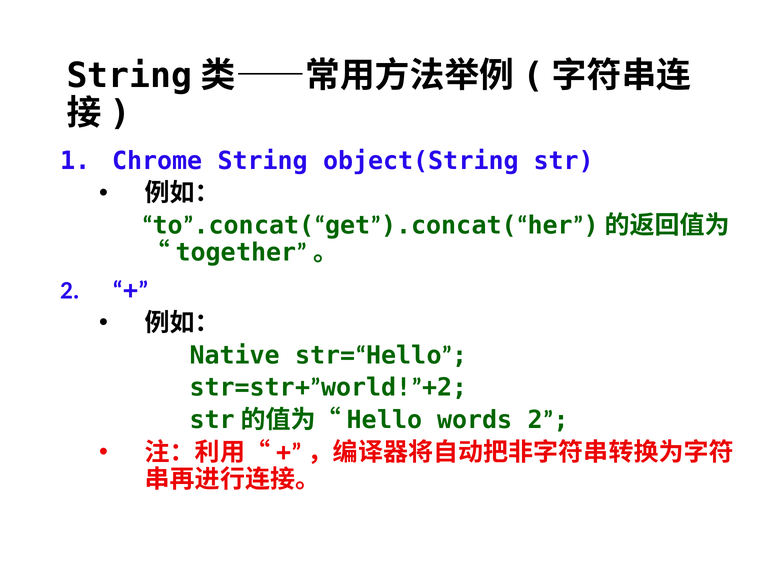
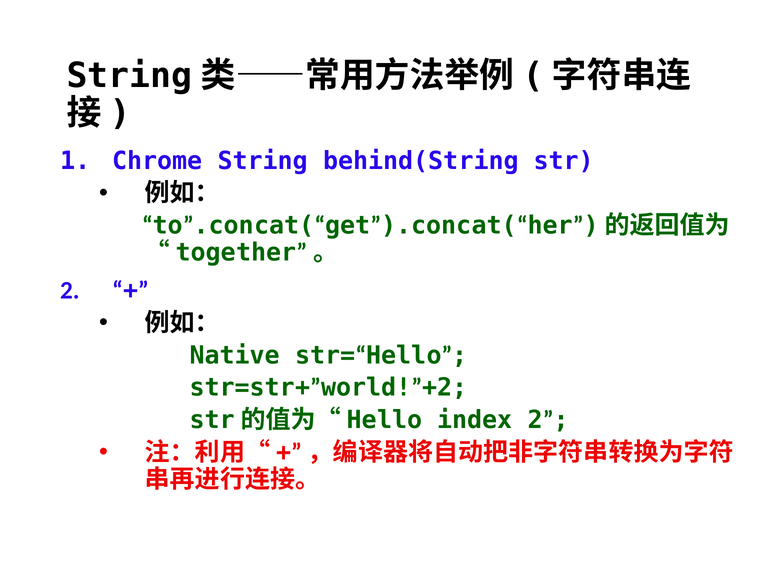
object(String: object(String -> behind(String (421, 161)
words: words -> index (475, 420)
